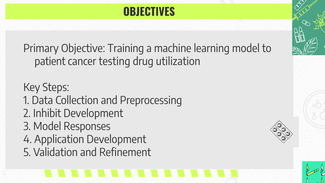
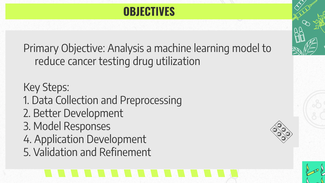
Training: Training -> Analysis (126, 48)
patient: patient -> reduce (50, 61)
Inhibit: Inhibit -> Better (47, 113)
